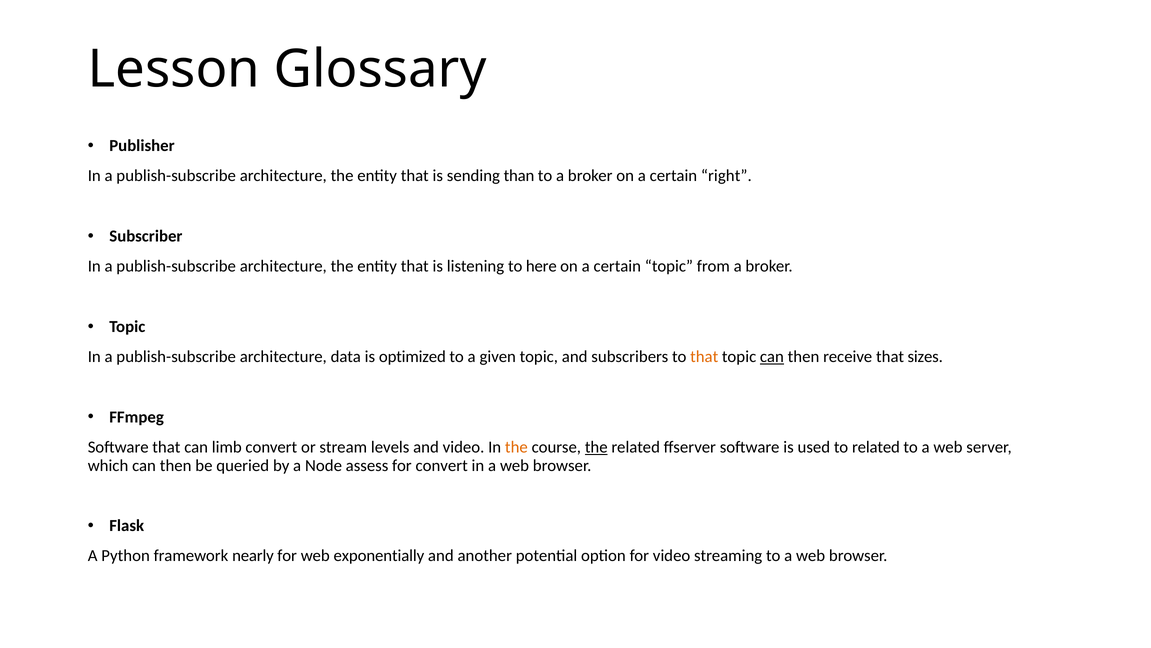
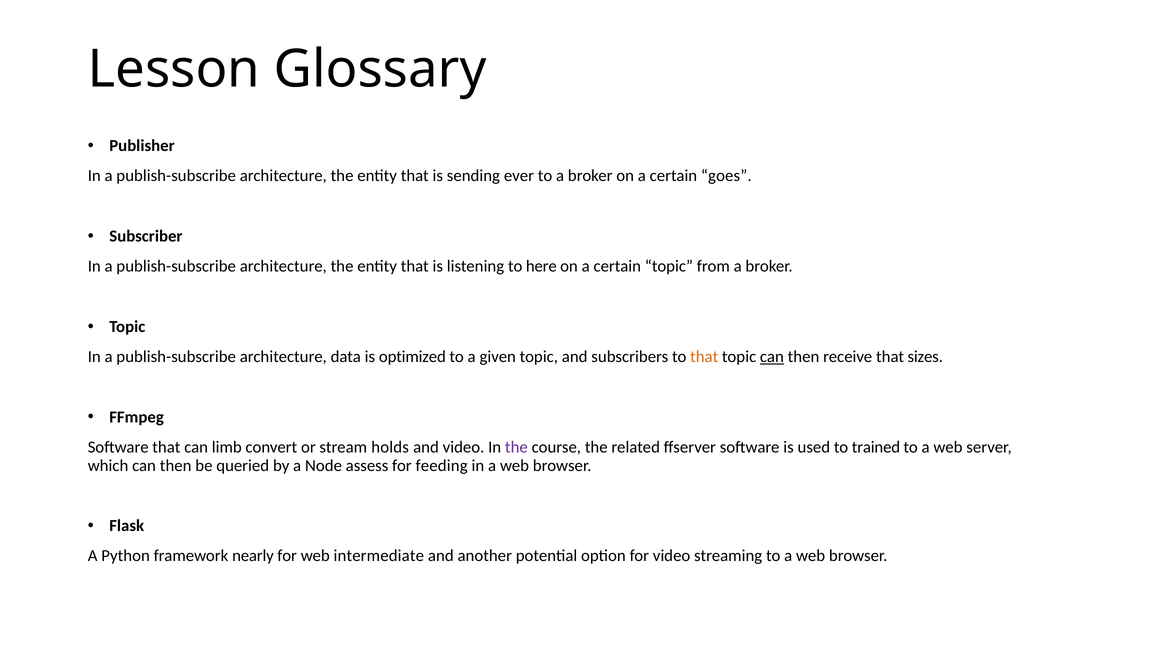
than: than -> ever (519, 176)
right: right -> goes (726, 176)
levels: levels -> holds (390, 447)
the colour: orange -> purple (516, 447)
the underline: present -> none (596, 447)
to related: related -> trained (876, 447)
for convert: convert -> feeding (442, 465)
exponentially: exponentially -> intermediate (379, 555)
